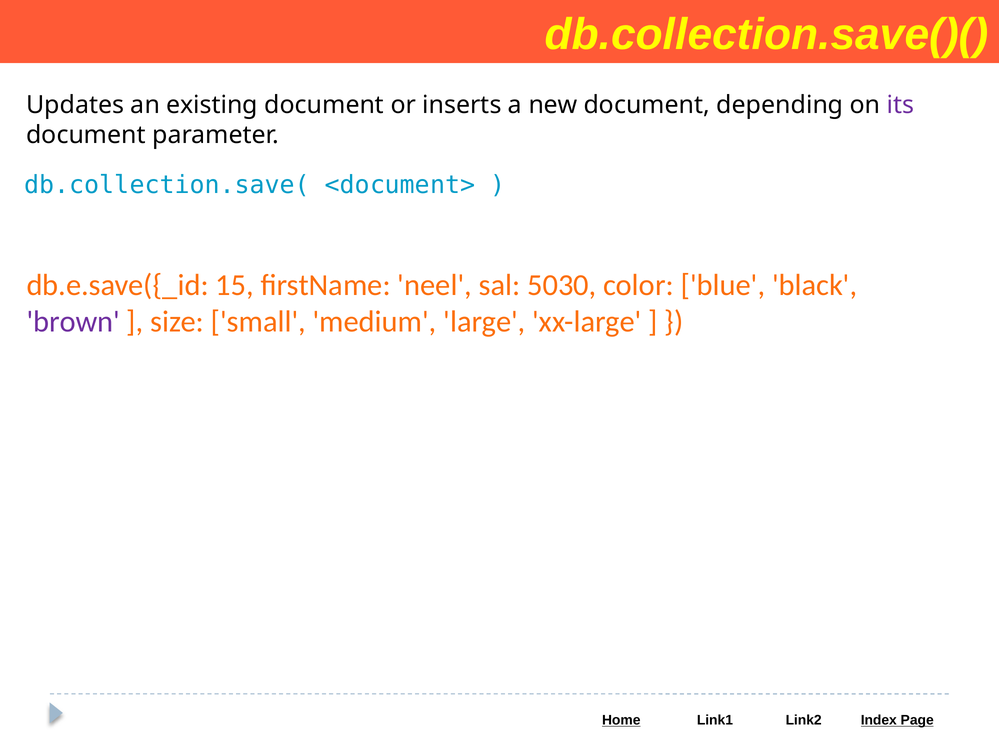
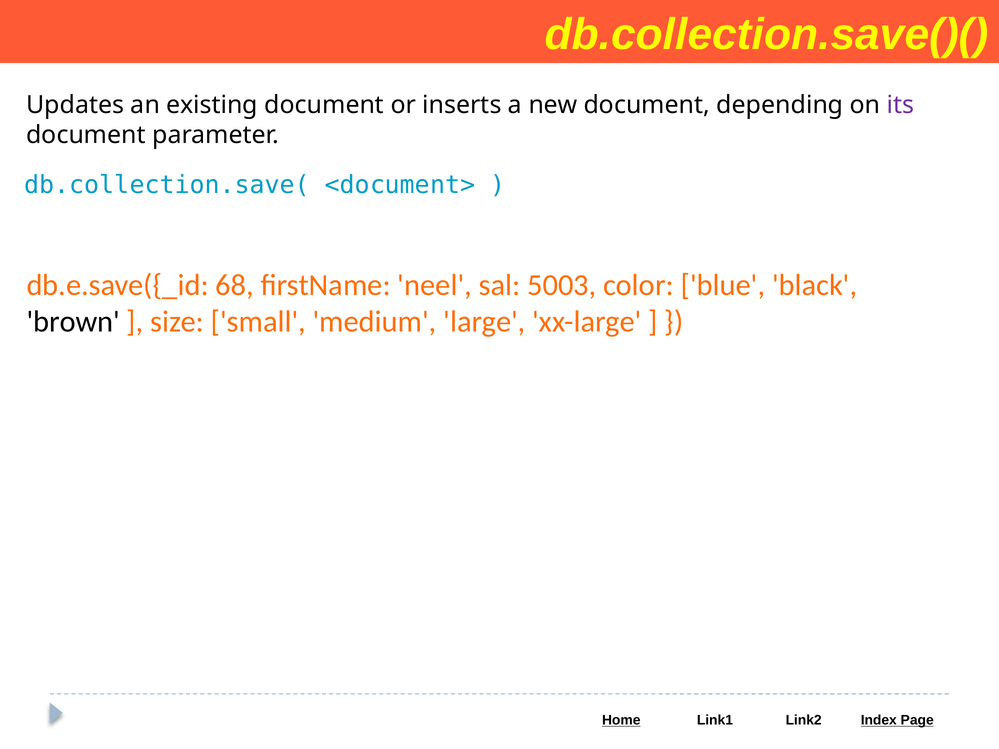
15: 15 -> 68 (235, 285)
5030: 5030 -> 5003 (562, 285)
brown colour: purple -> black (73, 322)
